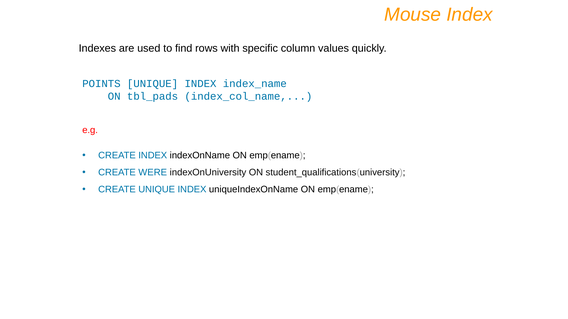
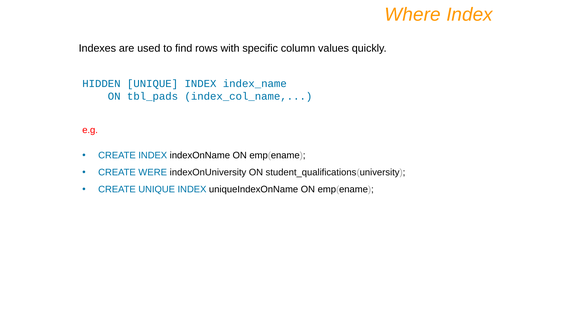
Mouse: Mouse -> Where (413, 15)
POINTS: POINTS -> HIDDEN (101, 84)
